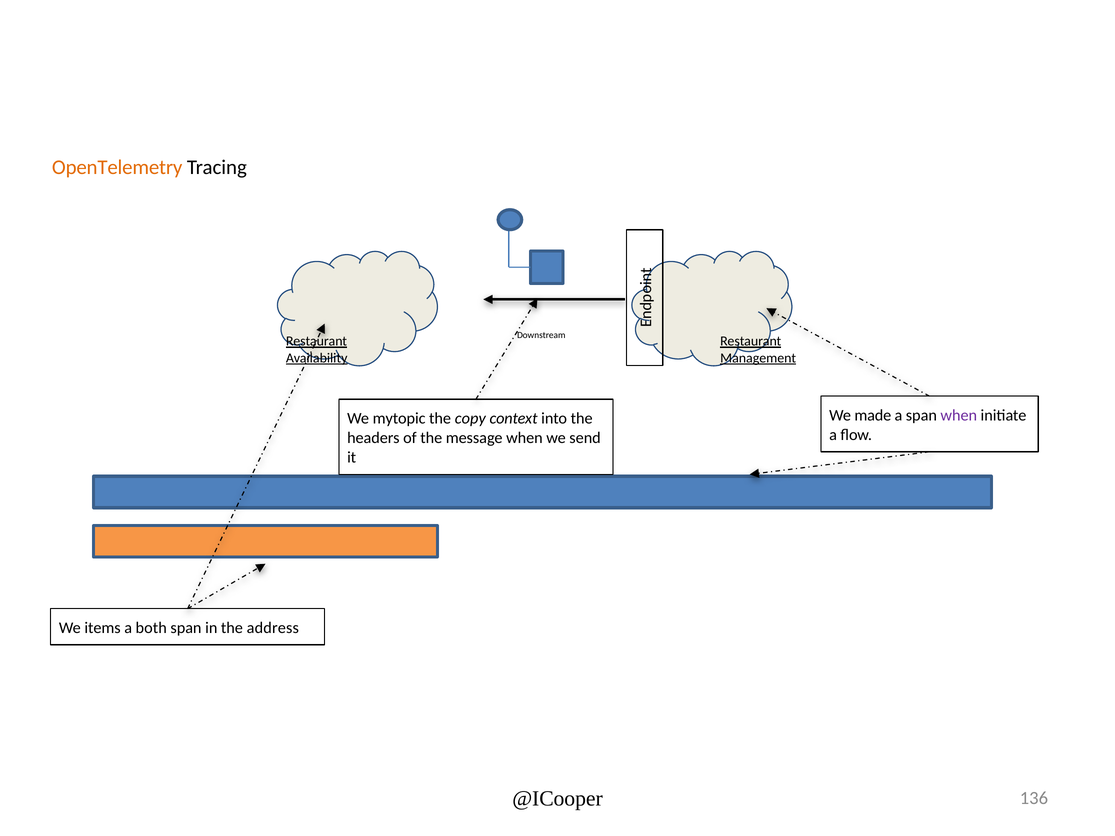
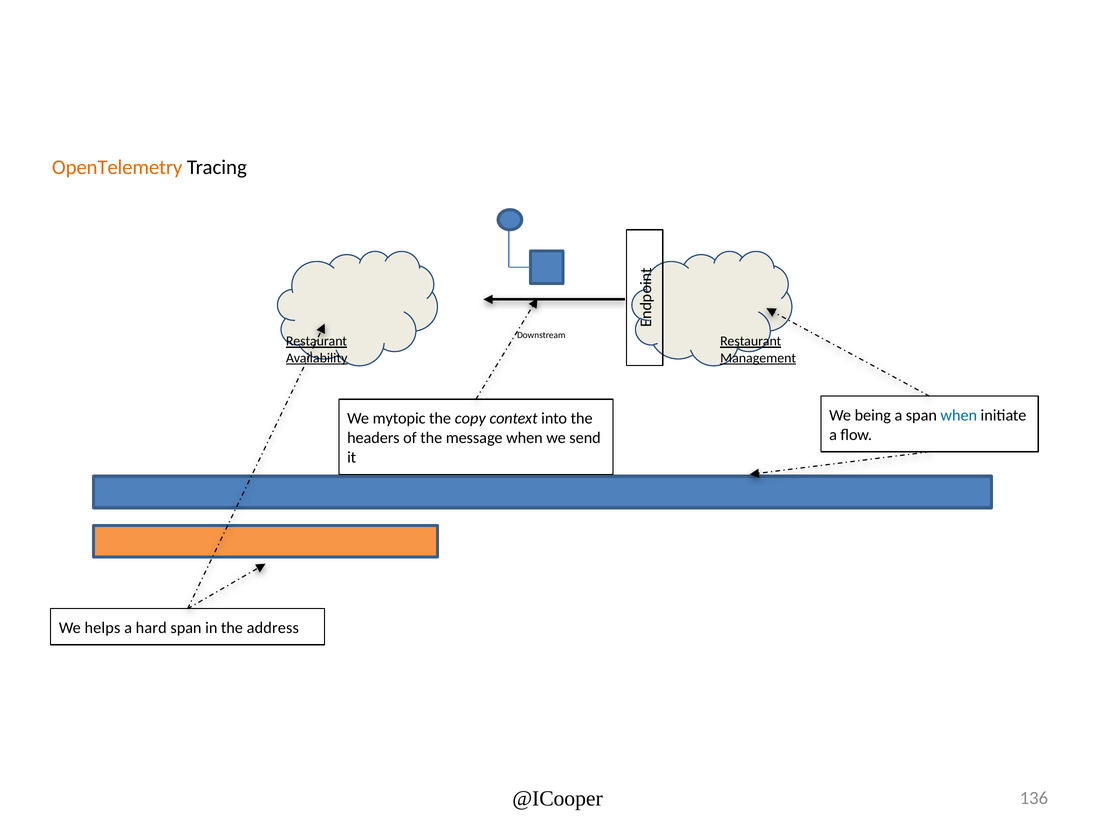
made: made -> being (873, 415)
when colour: purple -> blue (959, 415)
items: items -> helps (102, 628)
both: both -> hard (151, 628)
